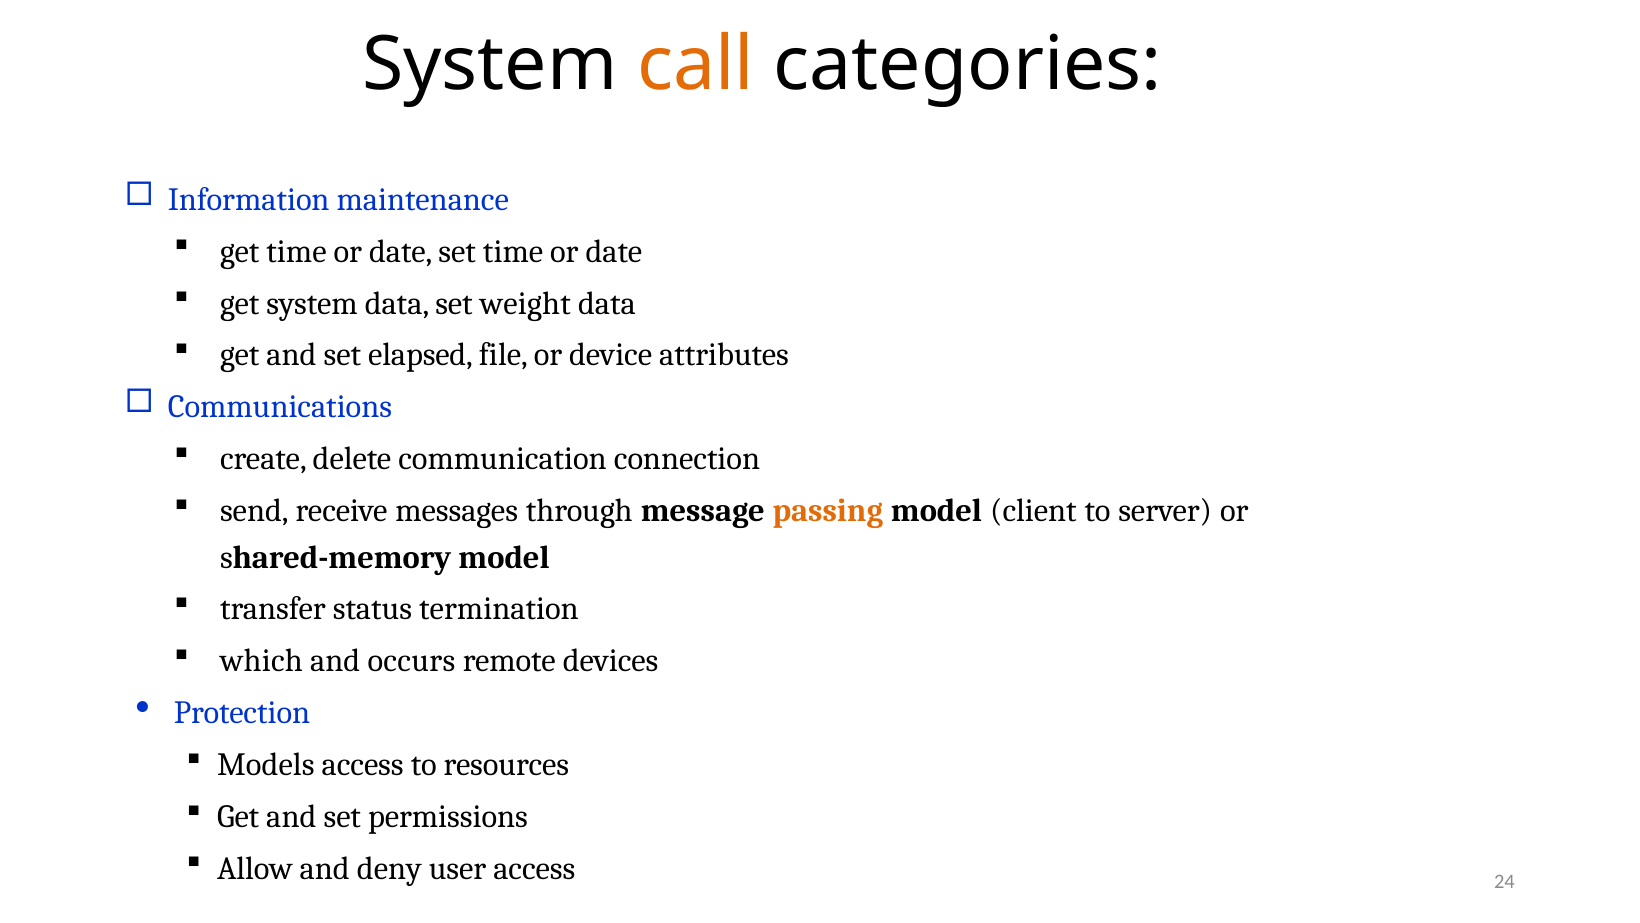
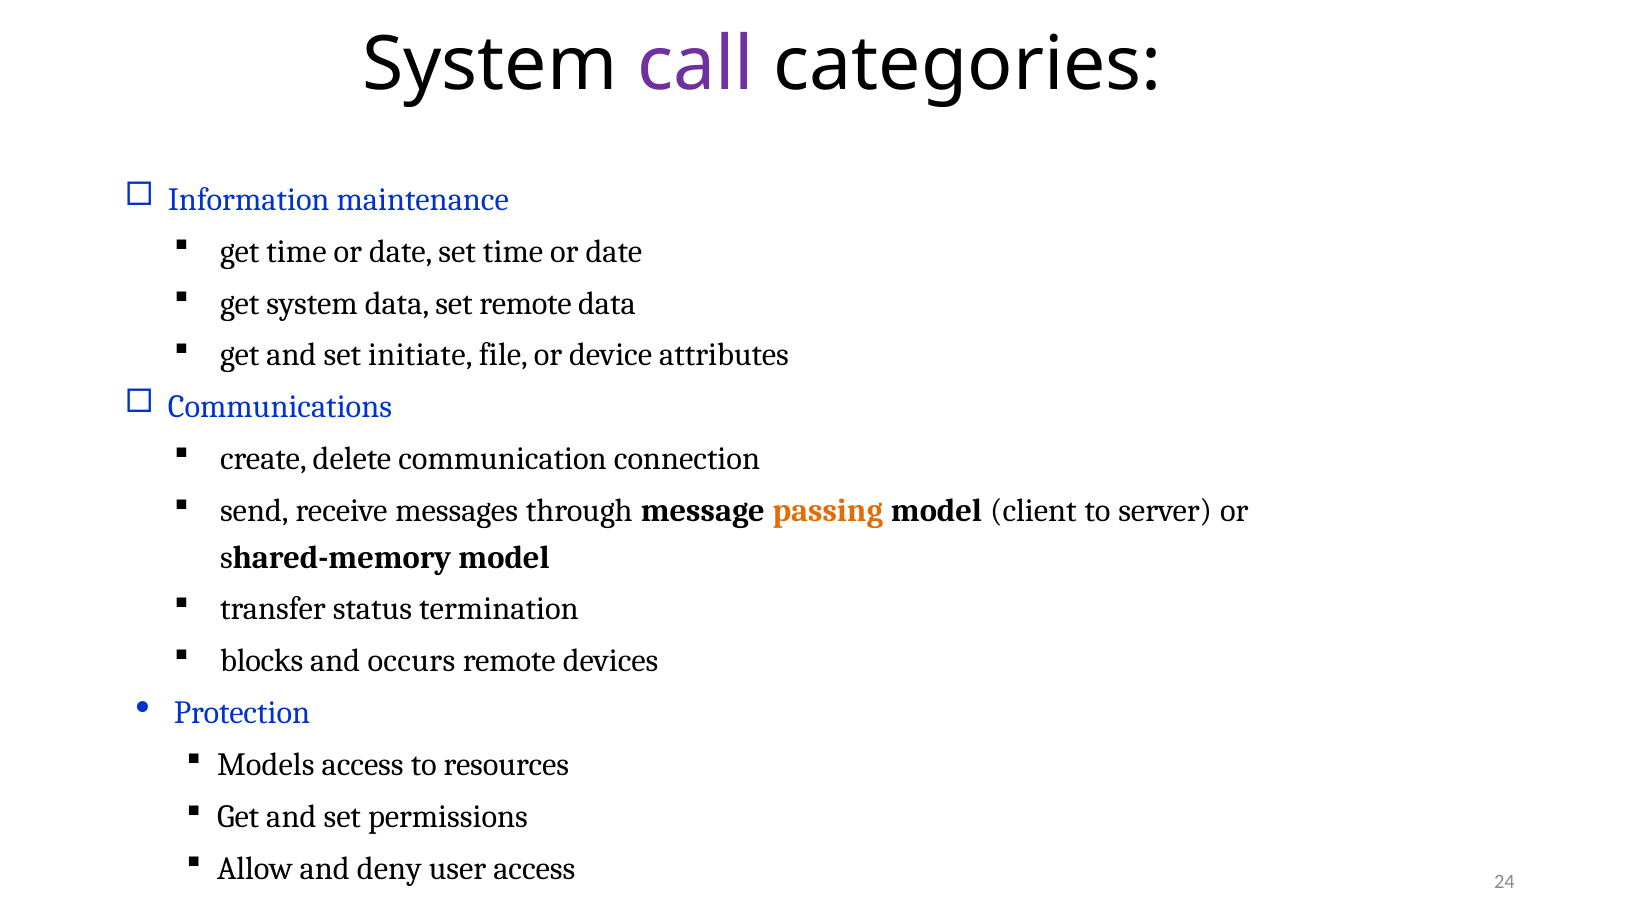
call colour: orange -> purple (696, 65)
set weight: weight -> remote (526, 303)
elapsed: elapsed -> initiate (420, 355)
which: which -> blocks (262, 661)
